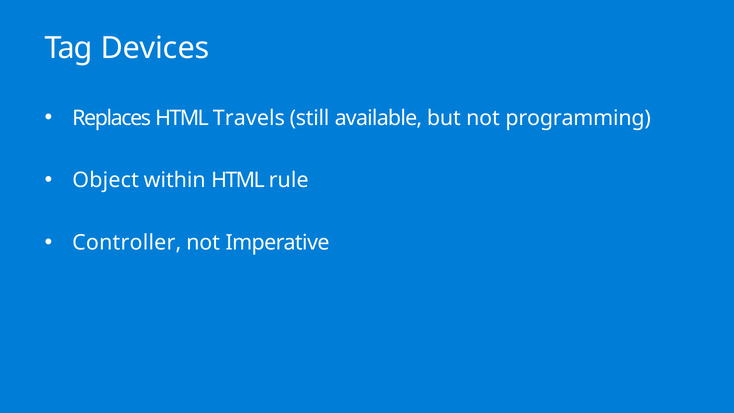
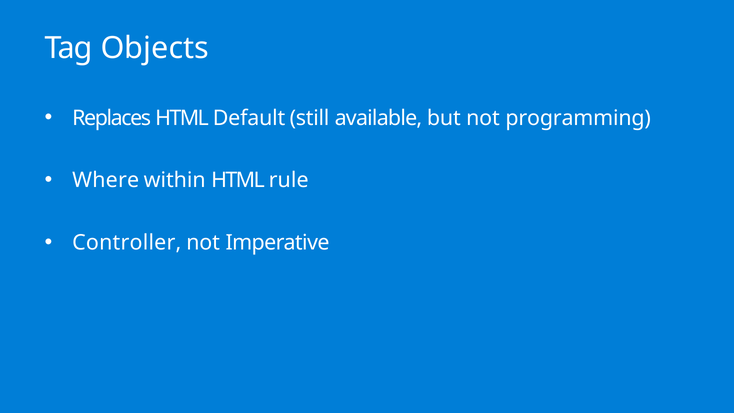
Devices: Devices -> Objects (155, 48)
Travels: Travels -> Default (249, 118)
Object: Object -> Where (106, 180)
